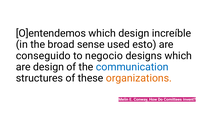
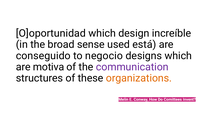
O]entendemos: O]entendemos -> O]oportunidad (51, 33)
esto: esto -> está (144, 45)
are design: design -> motiva (49, 67)
communication colour: blue -> purple (132, 67)
